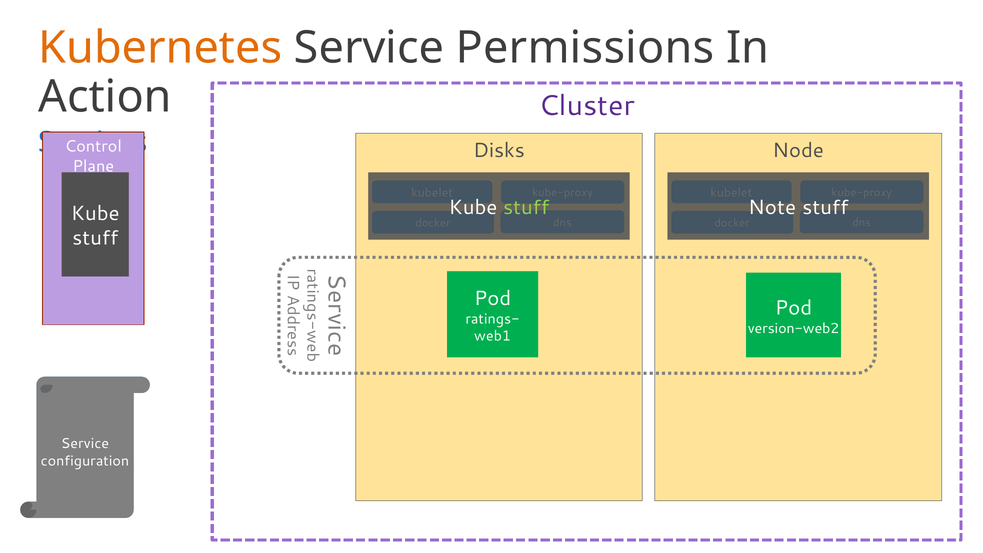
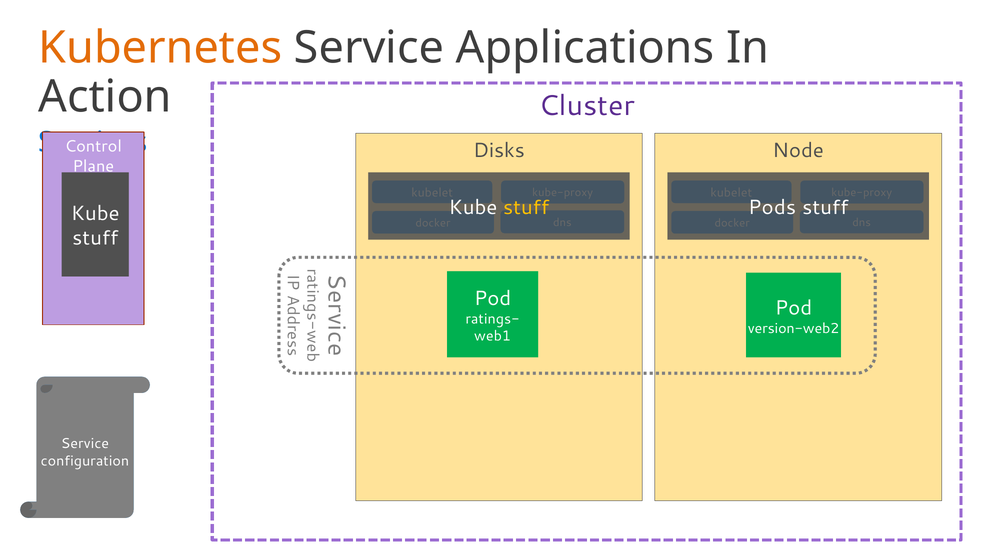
Permissions: Permissions -> Applications (585, 48)
stuff colour: light green -> yellow (526, 207)
Note: Note -> Pods (772, 207)
